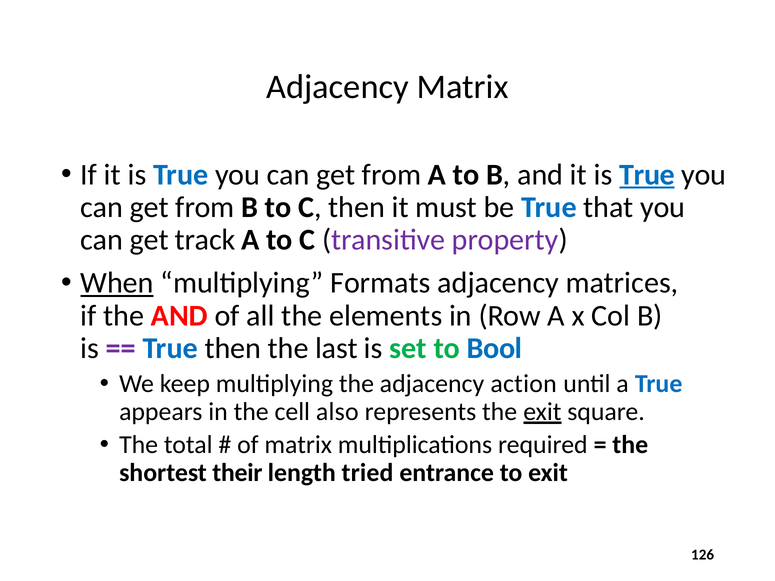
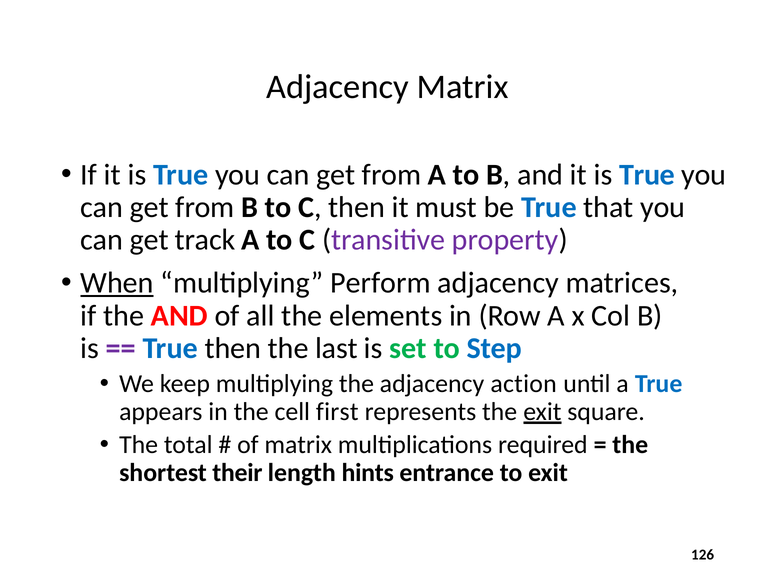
True underline: present -> none (647, 175)
Formats: Formats -> Perform (380, 283)
Bool: Bool -> Step (494, 348)
also: also -> first (337, 412)
tried: tried -> hints (368, 473)
